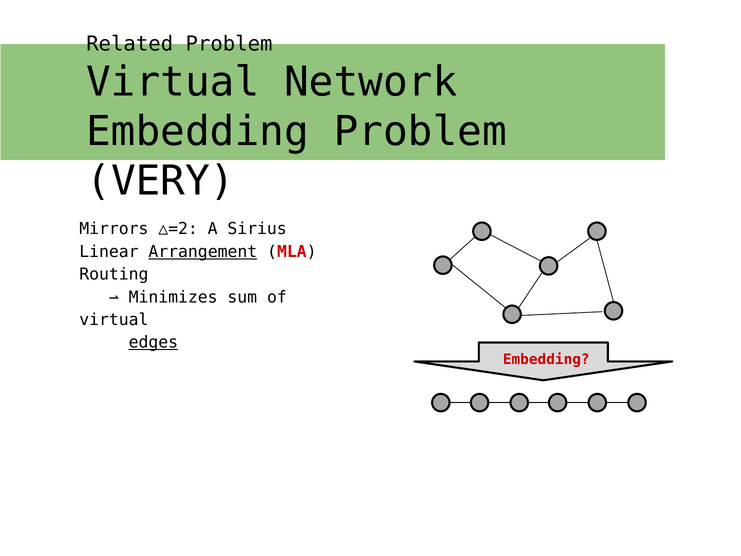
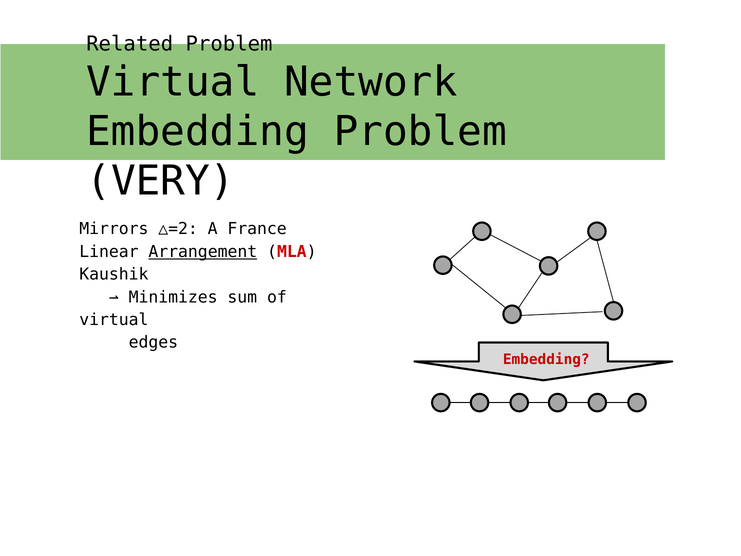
Sirius: Sirius -> France (257, 229)
Routing: Routing -> Kaushik (114, 274)
edges underline: present -> none (153, 342)
